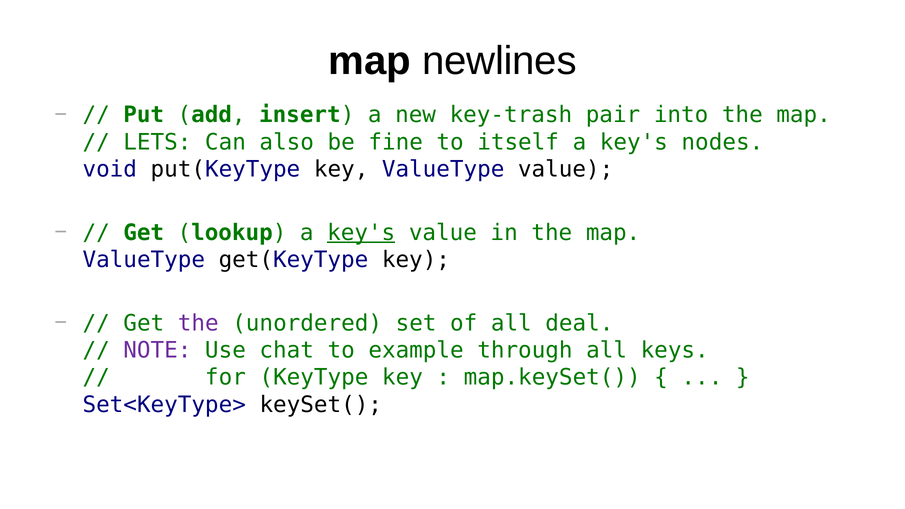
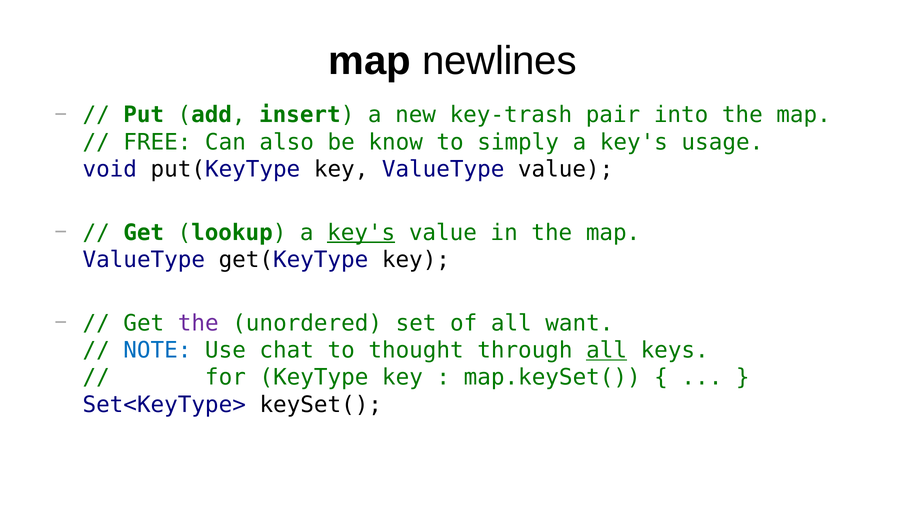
LETS: LETS -> FREE (157, 142)
fine: fine -> know (396, 142)
itself: itself -> simply (518, 142)
nodes: nodes -> usage (722, 142)
deal: deal -> want (579, 323)
NOTE colour: purple -> blue (157, 350)
example: example -> thought (416, 350)
all underline: none -> present (607, 350)
